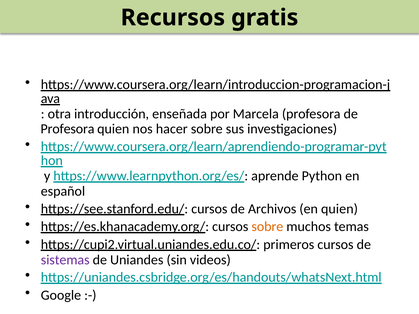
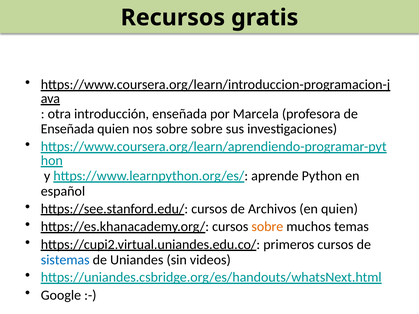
Profesora: Profesora -> Enseñada (67, 129)
nos hacer: hacer -> sobre (172, 129)
sistemas colour: purple -> blue (65, 260)
